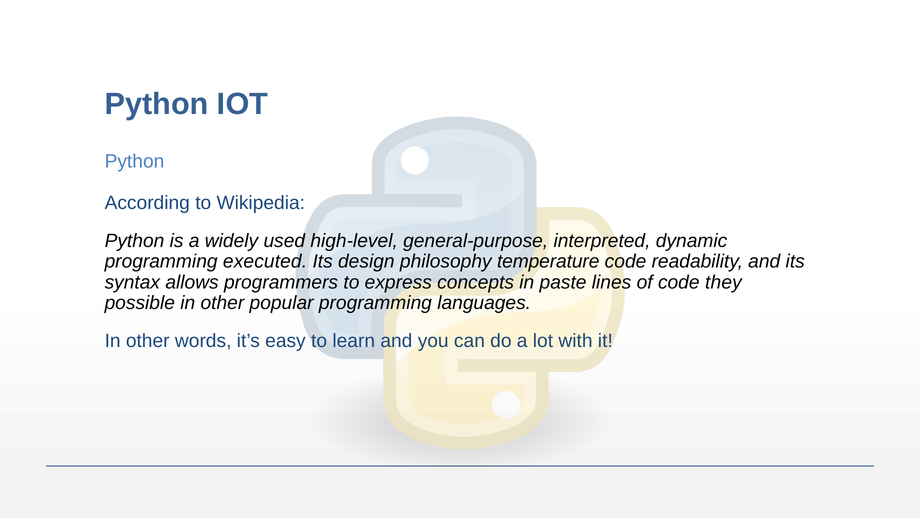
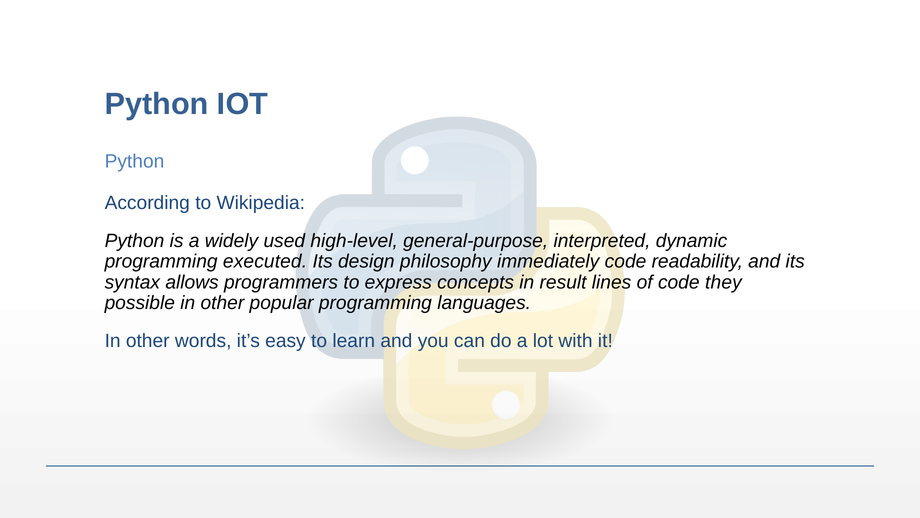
temperature: temperature -> immediately (548, 261)
paste: paste -> result (563, 282)
